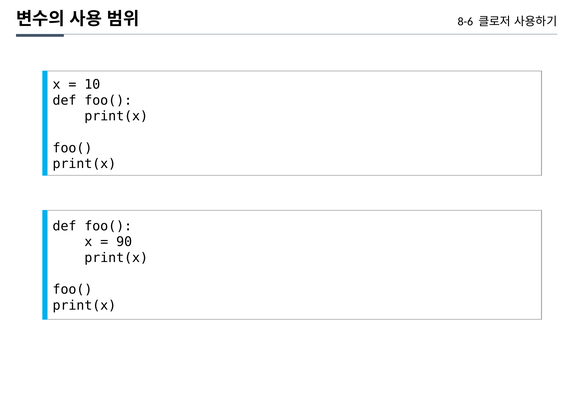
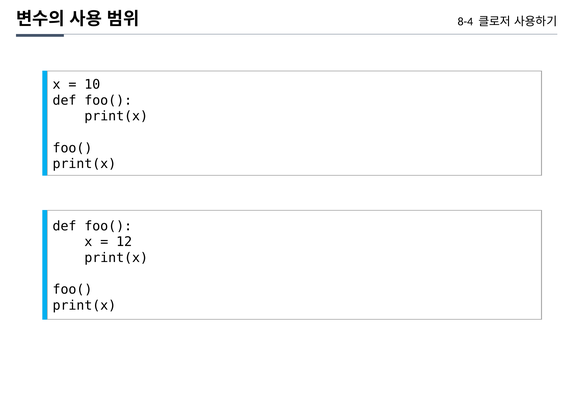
8-6: 8-6 -> 8-4 (465, 22)
90: 90 -> 12 (124, 242)
